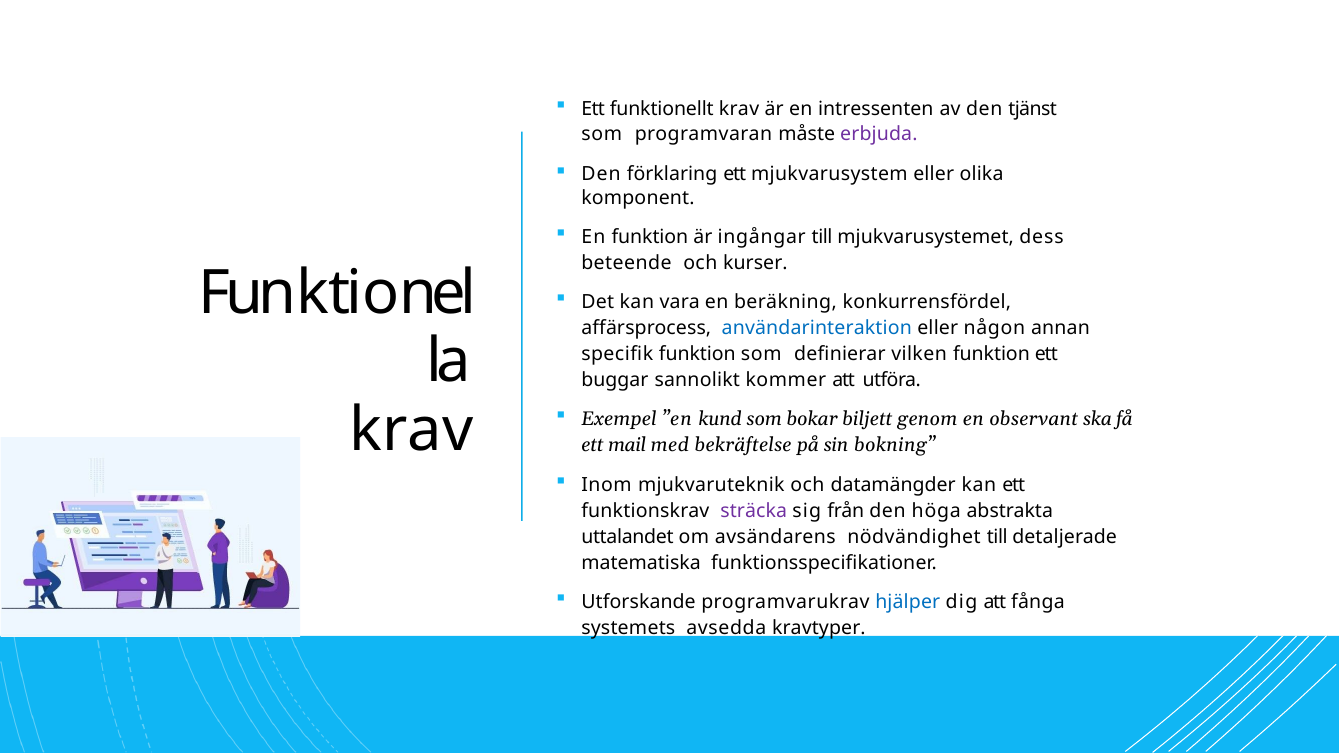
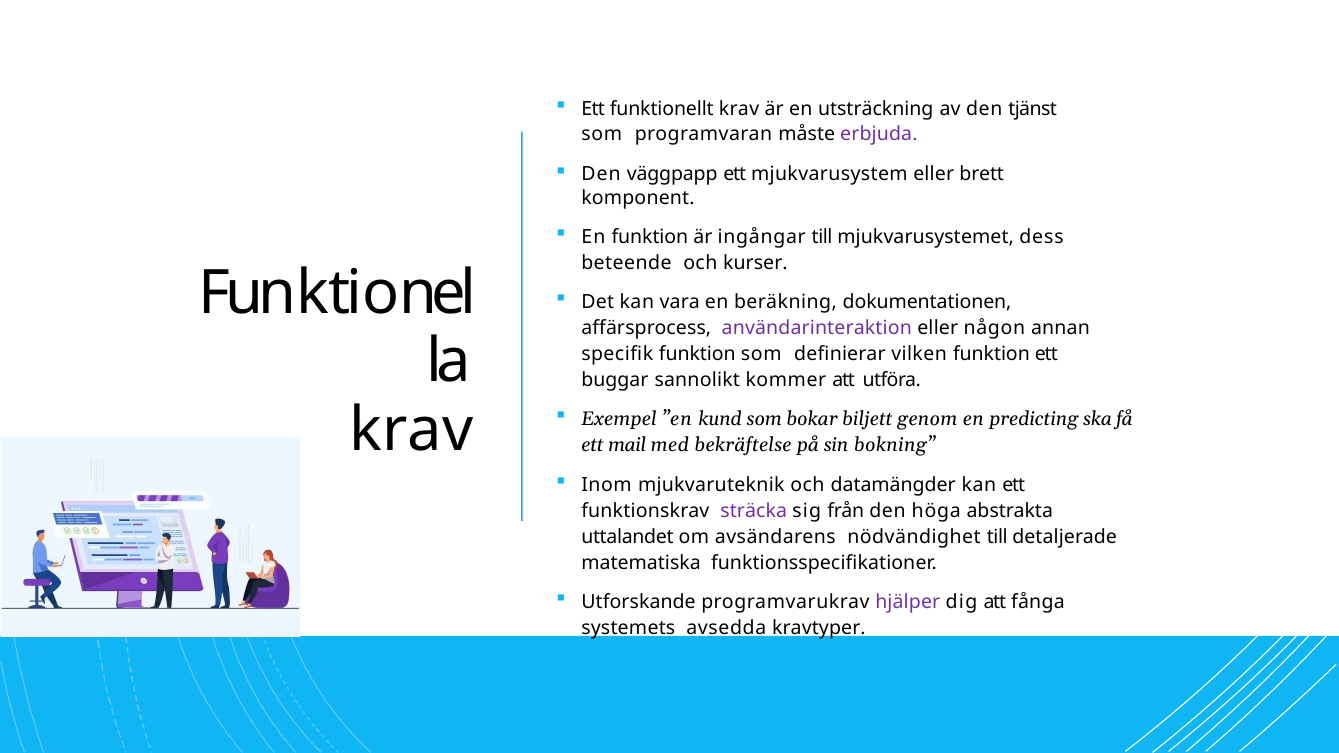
intressenten: intressenten -> utsträckning (876, 109)
förklaring: förklaring -> väggpapp (672, 175)
olika: olika -> brett (982, 175)
konkurrensfördel: konkurrensfördel -> dokumentationen (927, 302)
användarinteraktion colour: blue -> purple (817, 328)
observant: observant -> predicting (1034, 419)
hjälper colour: blue -> purple (908, 602)
